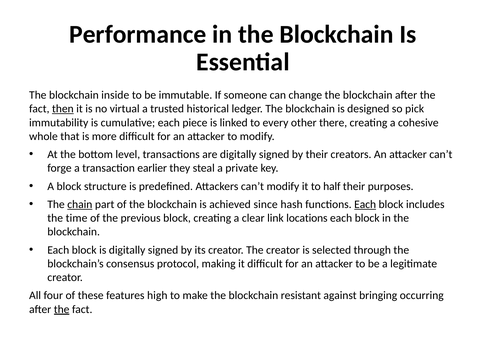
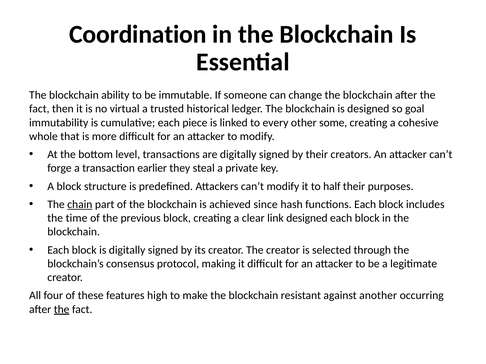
Performance: Performance -> Coordination (138, 34)
inside: inside -> ability (115, 95)
then underline: present -> none (63, 109)
pick: pick -> goal (415, 109)
there: there -> some (333, 123)
Each underline: present -> none (365, 205)
link locations: locations -> designed (307, 218)
bringing: bringing -> another (378, 296)
